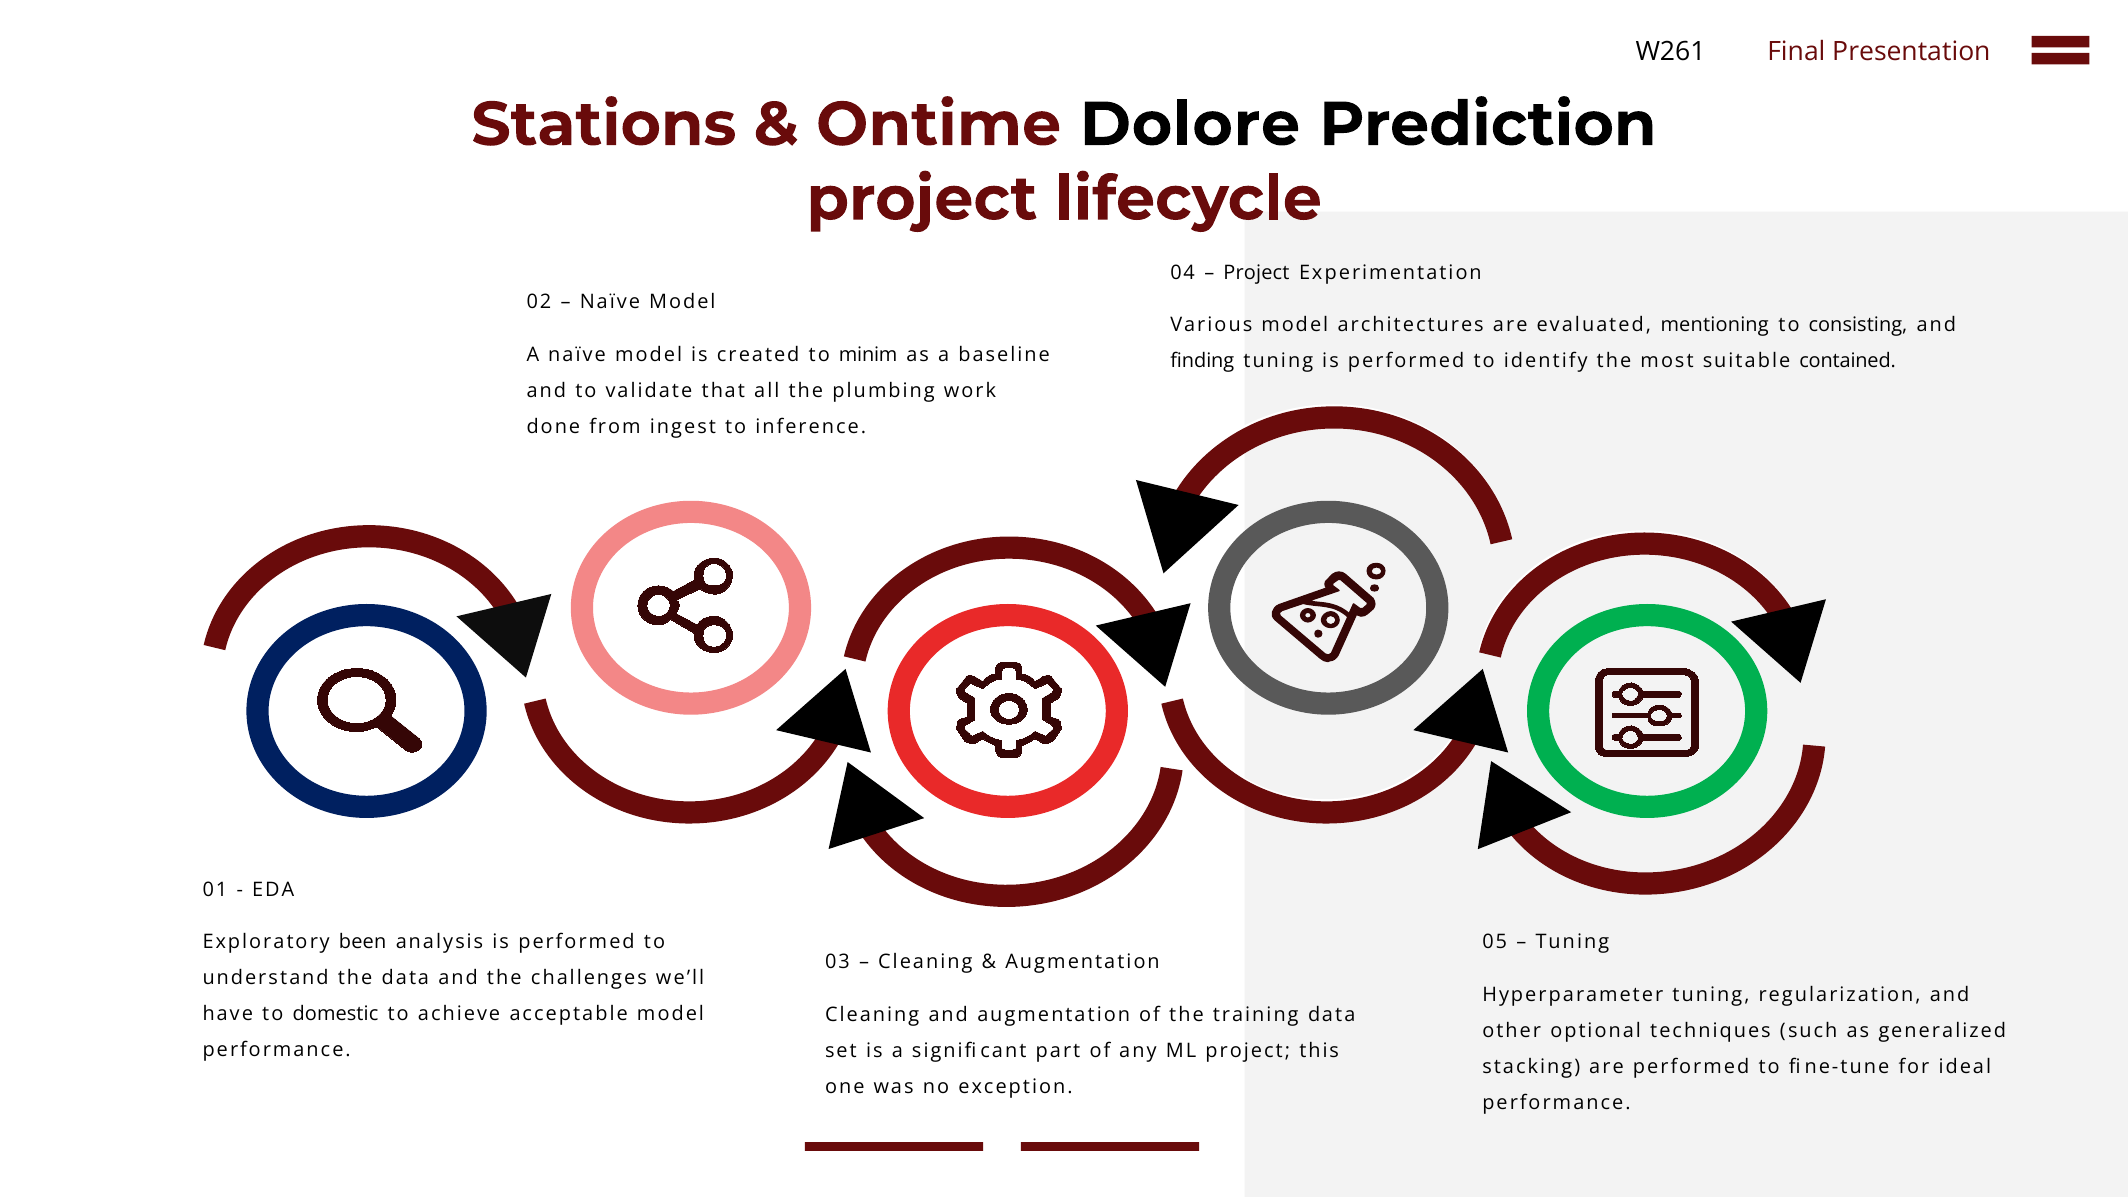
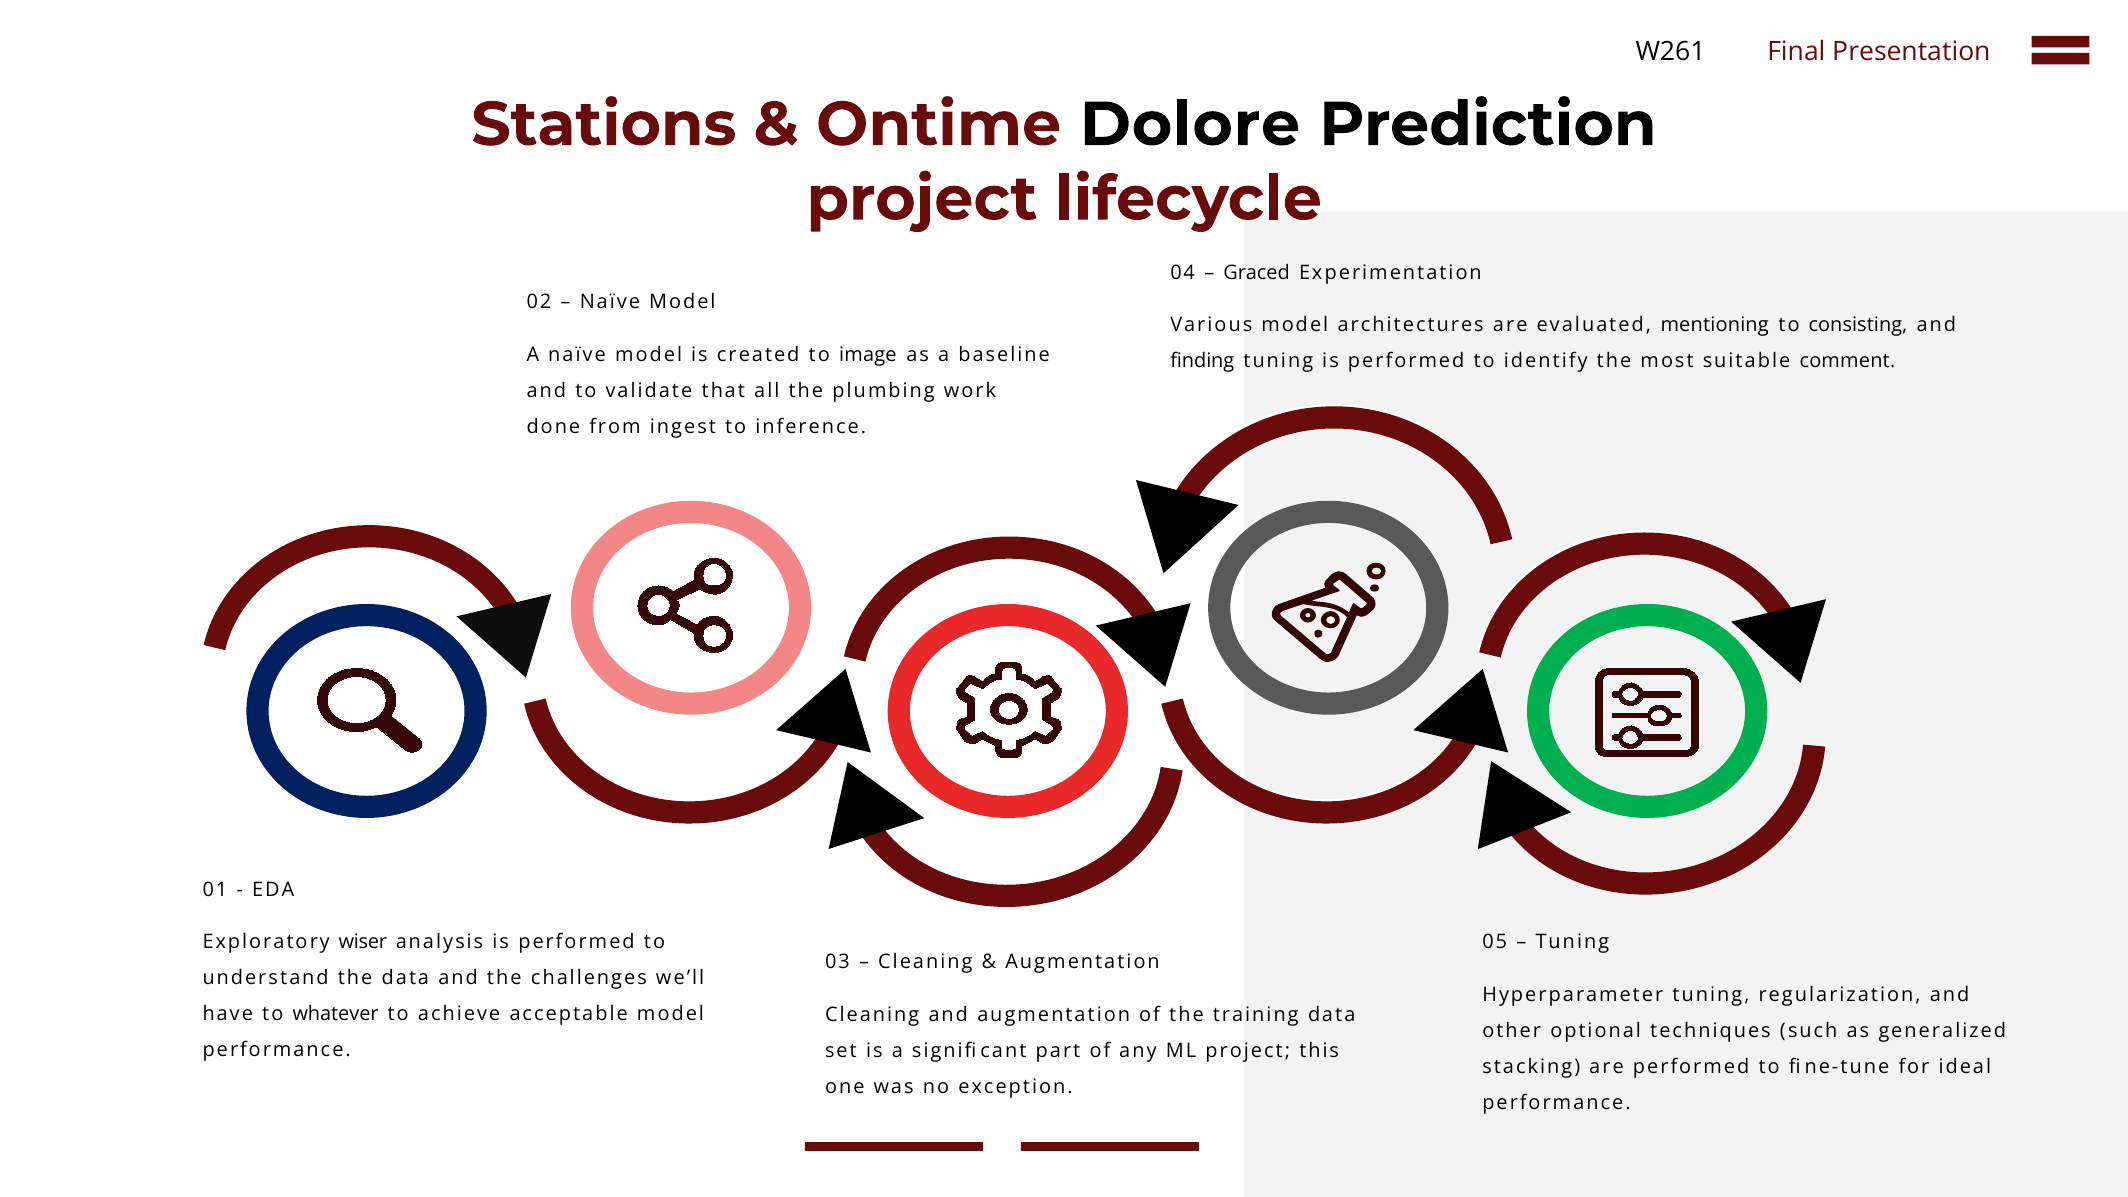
Project: Project -> Graced (1257, 273)
minim: minim -> image (868, 355)
contained: contained -> comment (1847, 361)
been: been -> wiser (363, 942)
domestic: domestic -> whatever (336, 1014)
